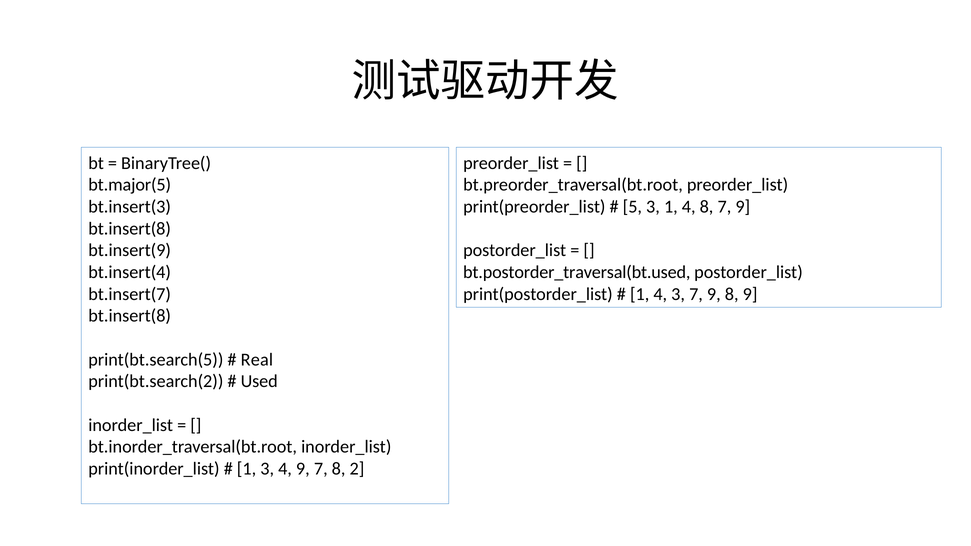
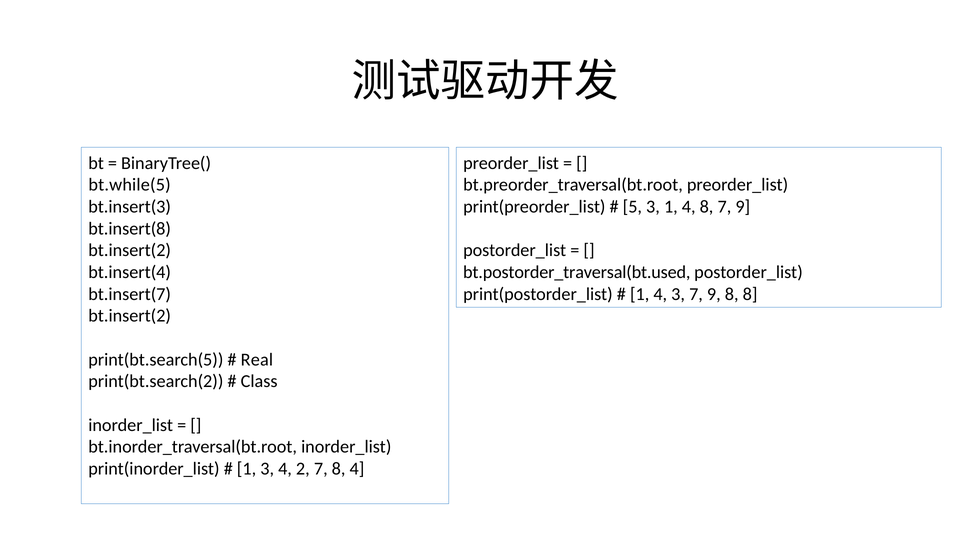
bt.major(5: bt.major(5 -> bt.while(5 (130, 185)
bt.insert(9: bt.insert(9 -> bt.insert(2 (130, 251)
8 9: 9 -> 8 (750, 294)
bt.insert(8: bt.insert(8 -> bt.insert(2 (130, 316)
Used: Used -> Class (259, 382)
4 9: 9 -> 2 (303, 469)
8 2: 2 -> 4 (357, 469)
